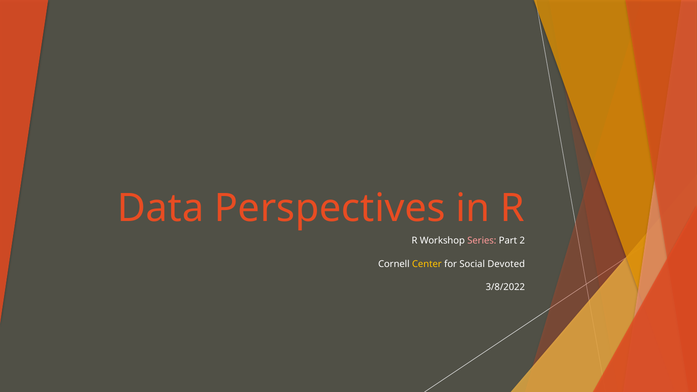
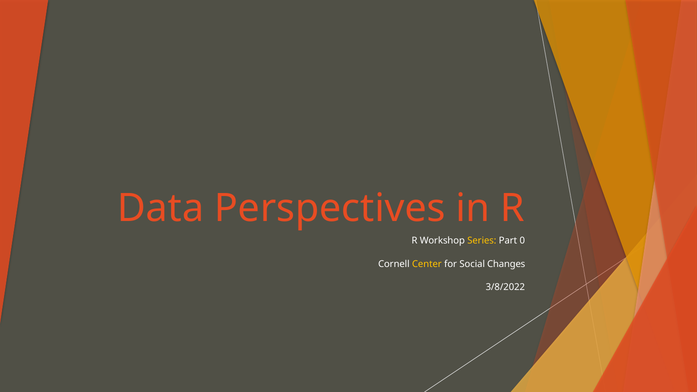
Series colour: pink -> yellow (482, 241)
2: 2 -> 0 (522, 241)
Devoted: Devoted -> Changes (506, 264)
